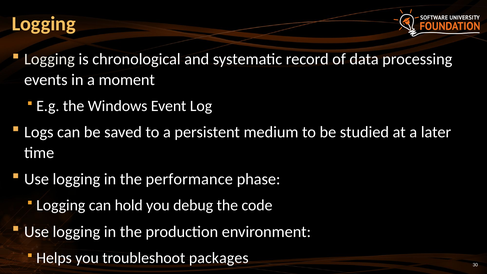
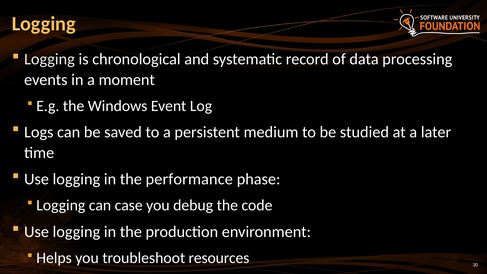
hold: hold -> case (129, 205)
packages: packages -> resources (219, 258)
